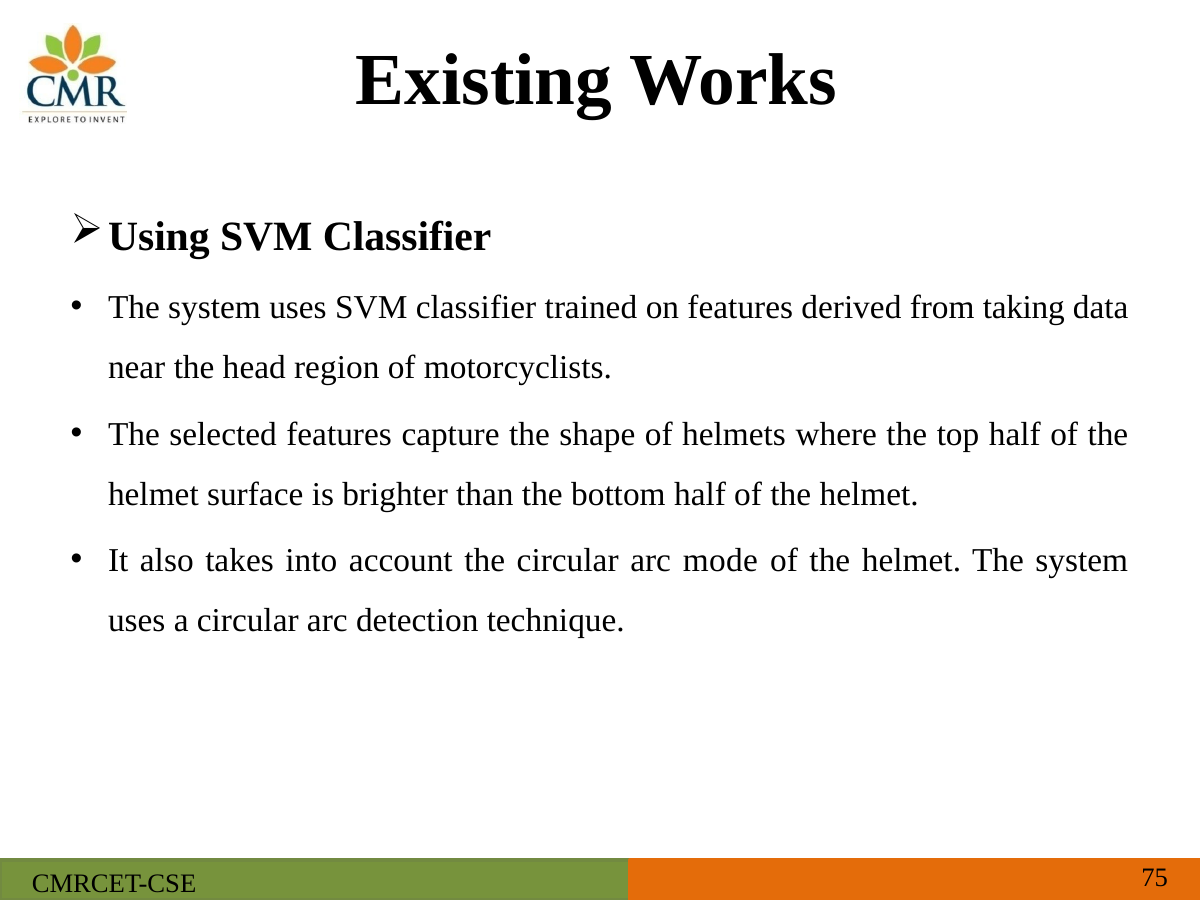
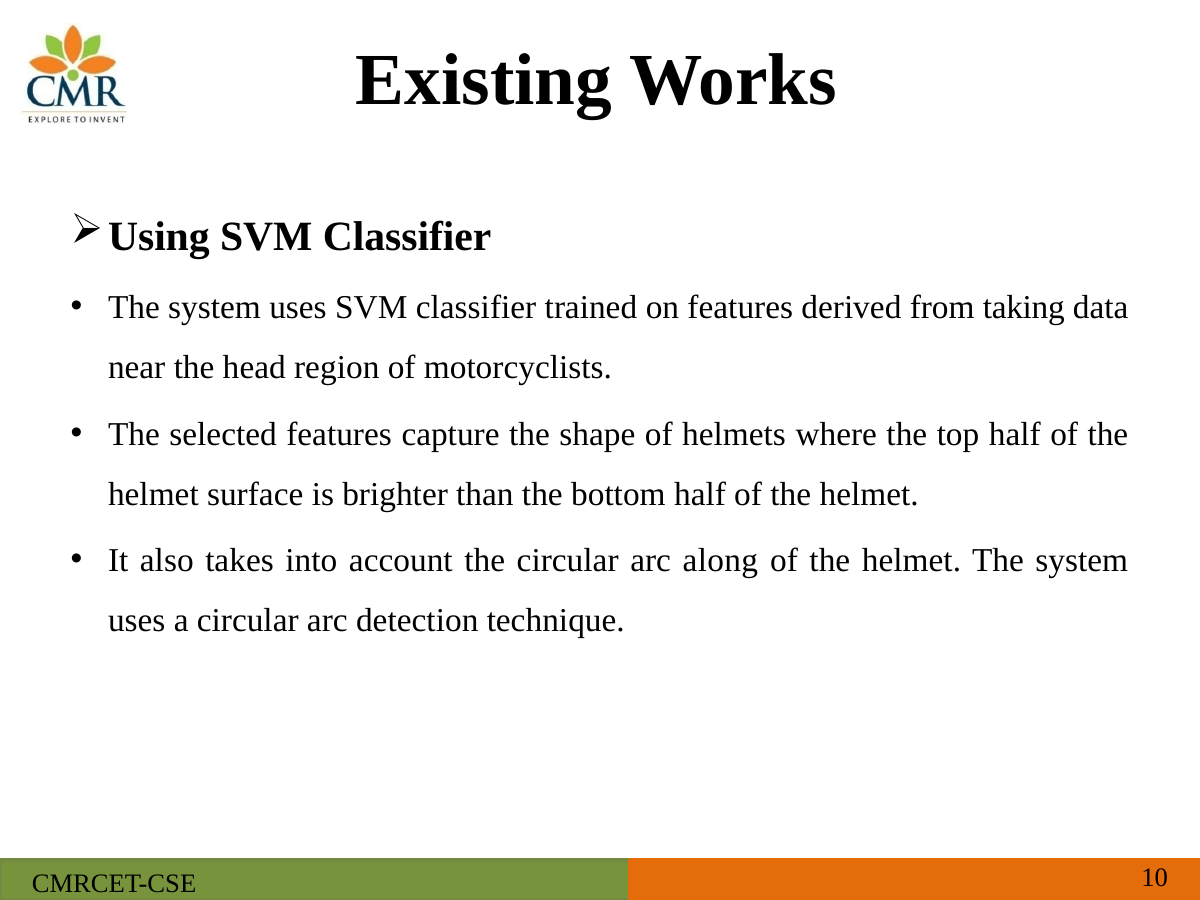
mode: mode -> along (720, 561)
75: 75 -> 10 (1155, 878)
